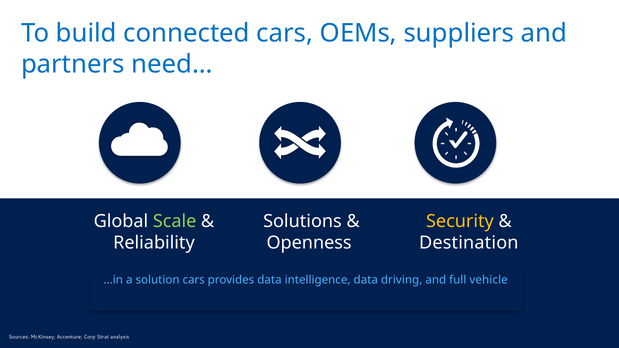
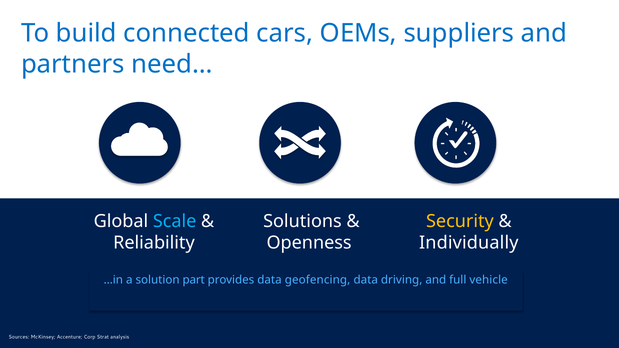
Scale colour: light green -> light blue (175, 221)
Destination: Destination -> Individually (469, 243)
solution cars: cars -> part (194, 280)
intelligence: intelligence -> geofencing (318, 280)
